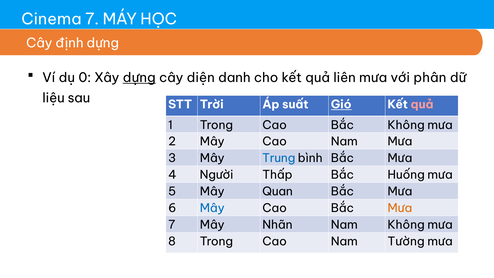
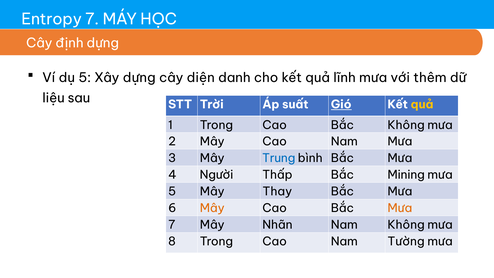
Cinema: Cinema -> Entropy (52, 19)
dụ 0: 0 -> 5 (85, 78)
dựng underline: present -> none (139, 78)
liên: liên -> lĩnh (345, 78)
phân: phân -> thêm (430, 78)
quả colour: pink -> yellow (422, 105)
Huống: Huống -> Mining (406, 175)
Quan: Quan -> Thay (277, 192)
Mây colour: blue -> orange (212, 208)
